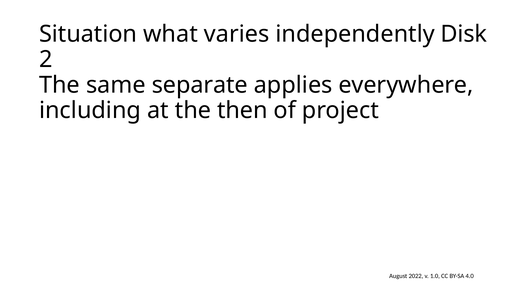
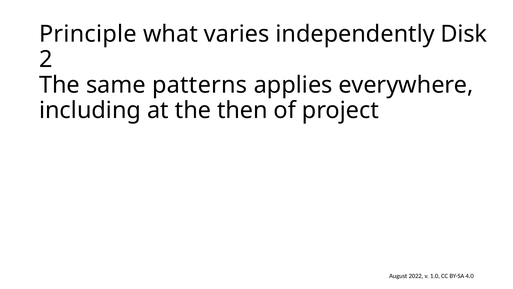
Situation: Situation -> Principle (88, 34)
separate: separate -> patterns (200, 85)
